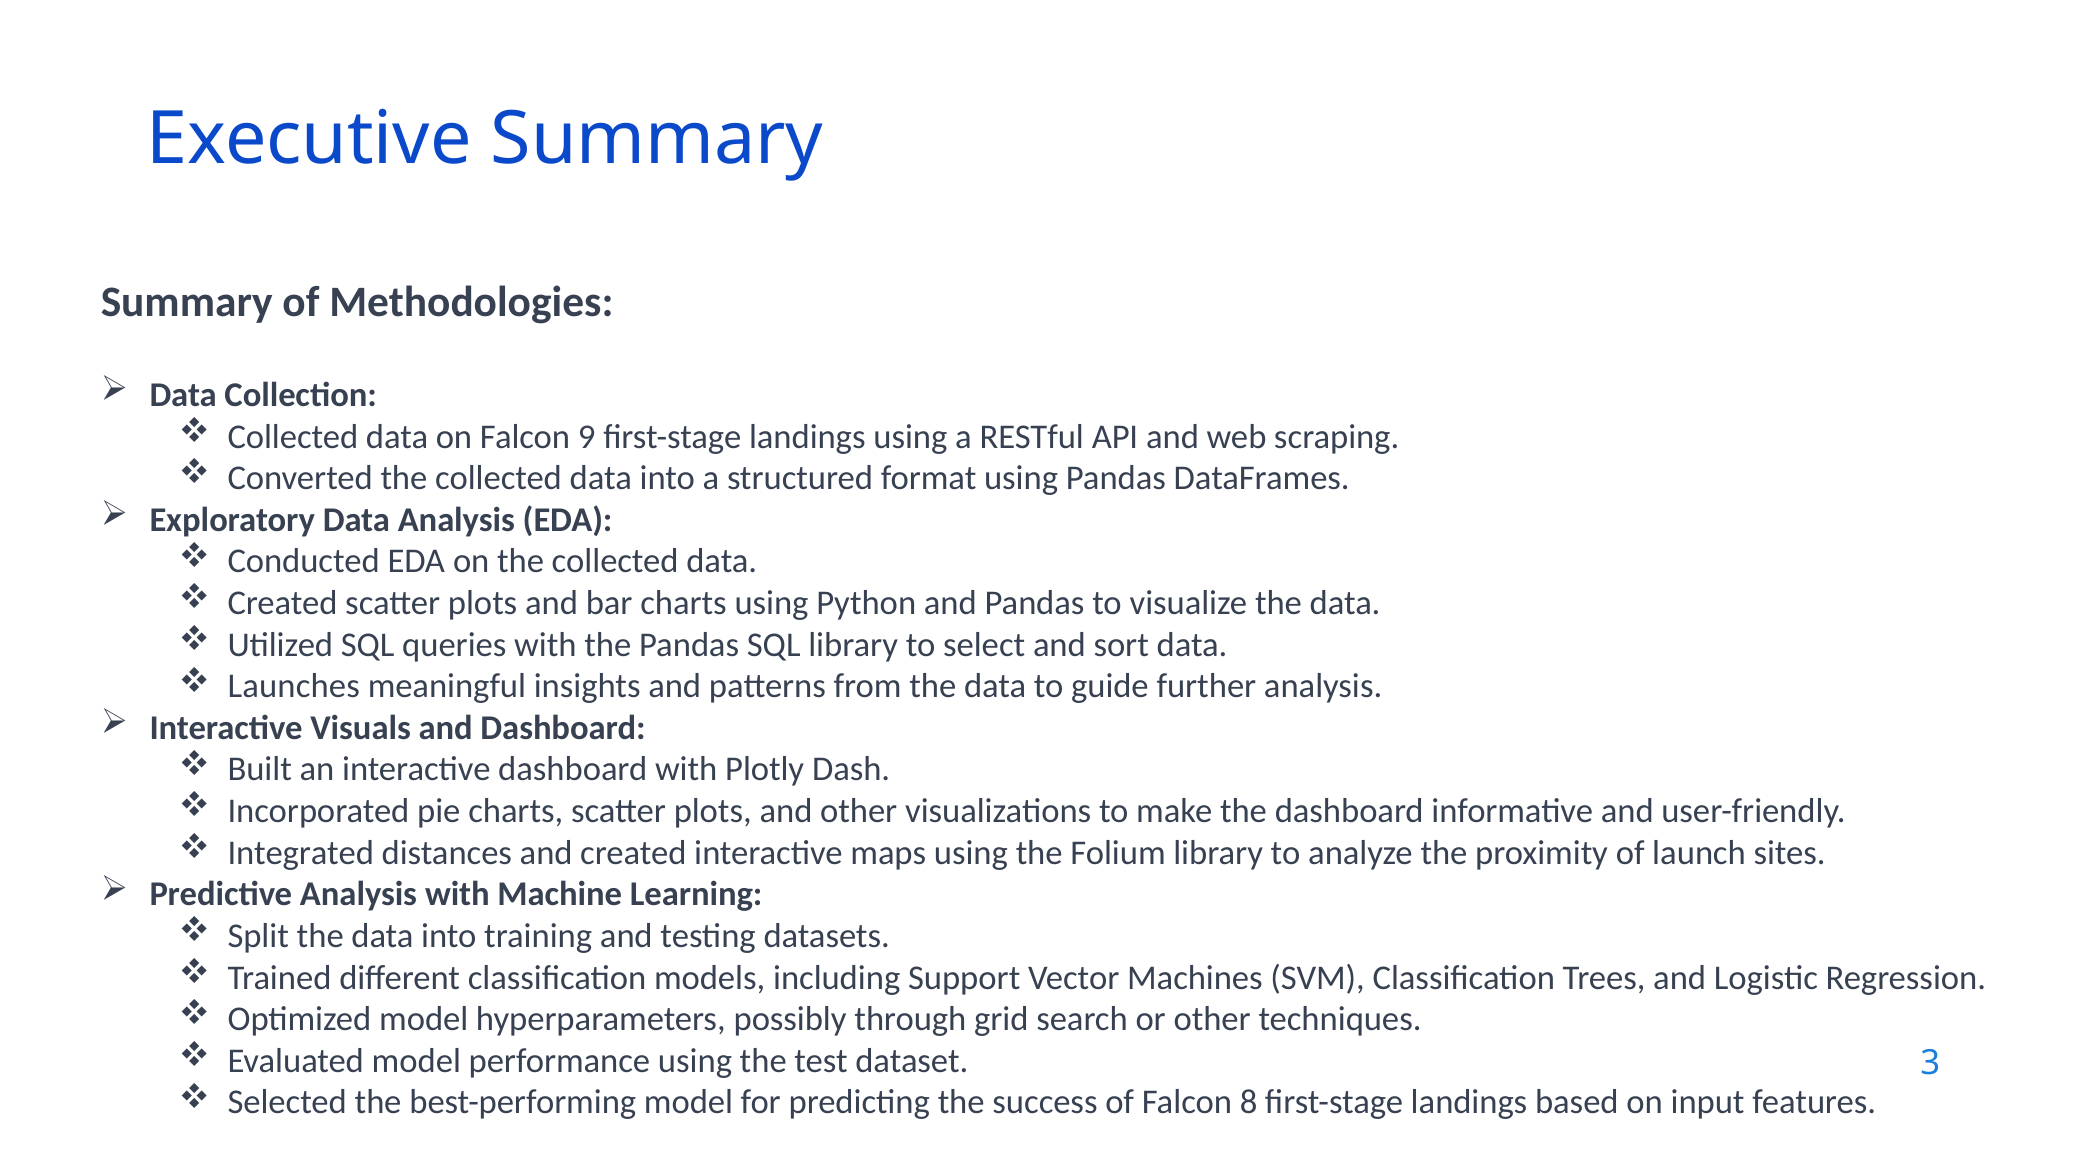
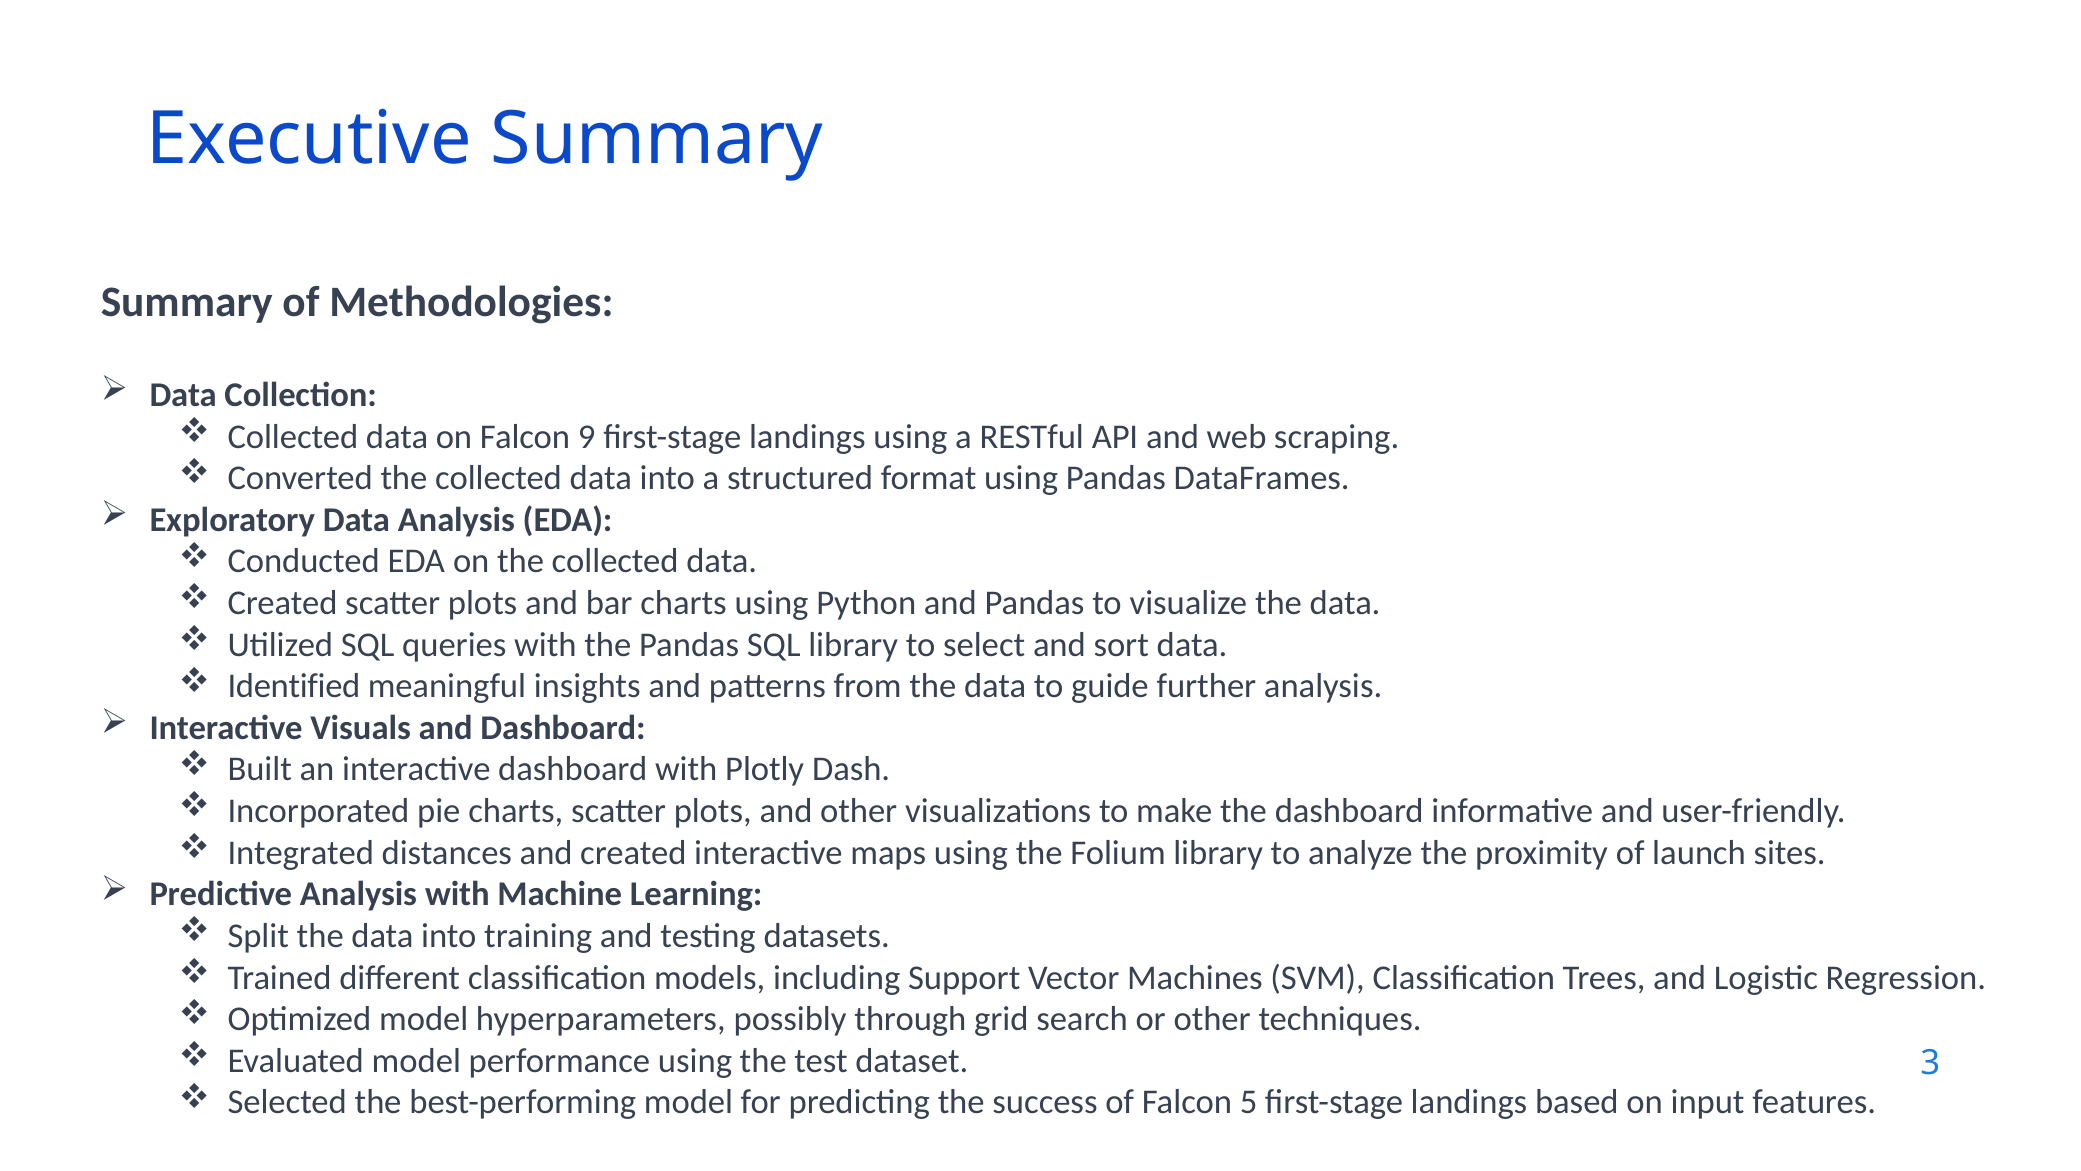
Launches: Launches -> Identified (294, 686)
8: 8 -> 5 (1249, 1102)
